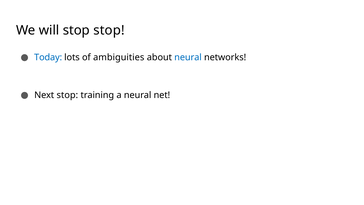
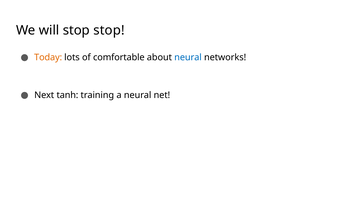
Today colour: blue -> orange (48, 57)
ambiguities: ambiguities -> comfortable (119, 57)
Next stop: stop -> tanh (67, 95)
